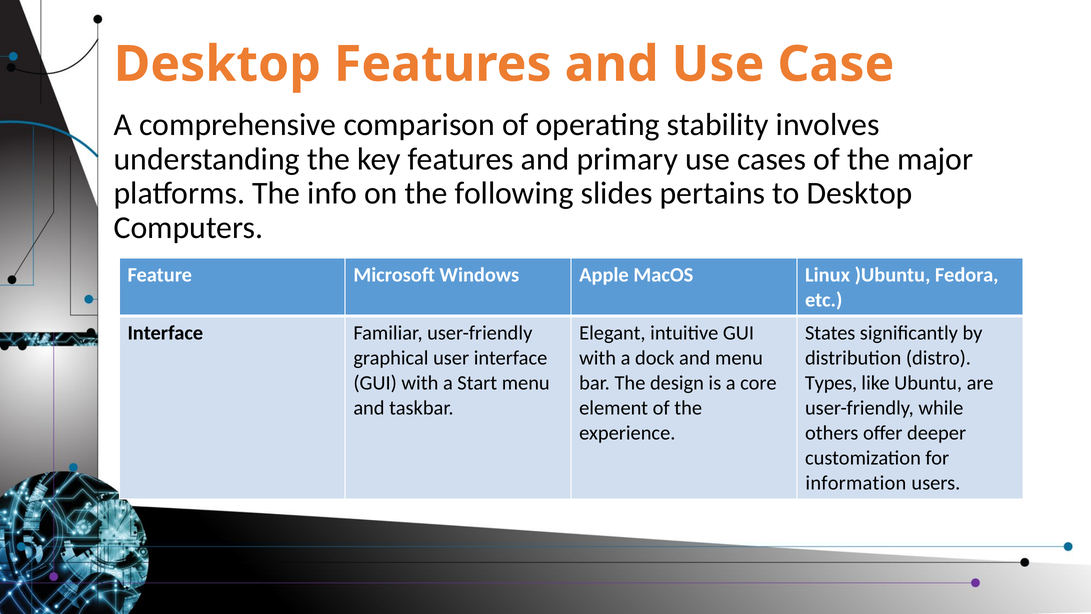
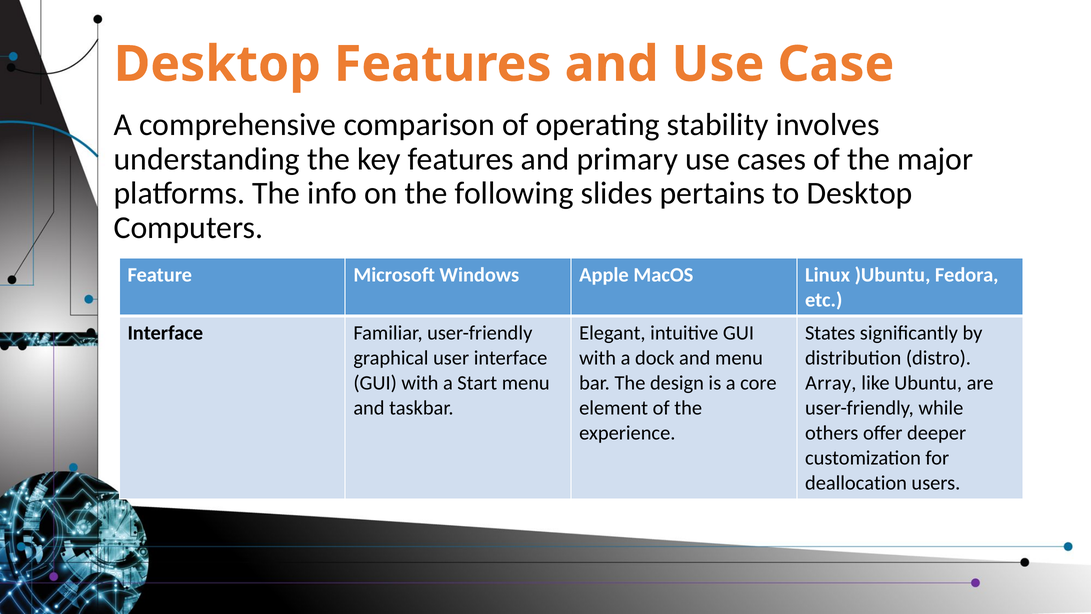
Types: Types -> Array (831, 383)
information: information -> deallocation (856, 483)
